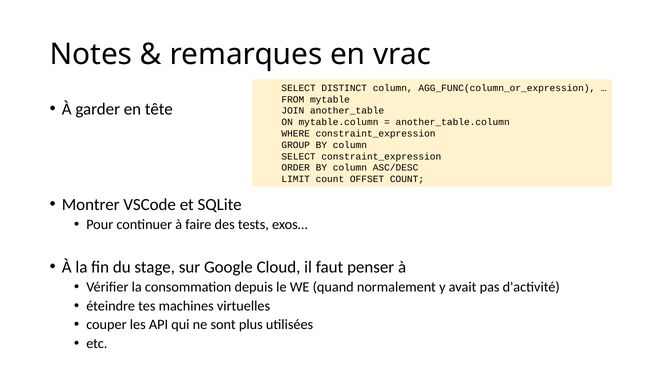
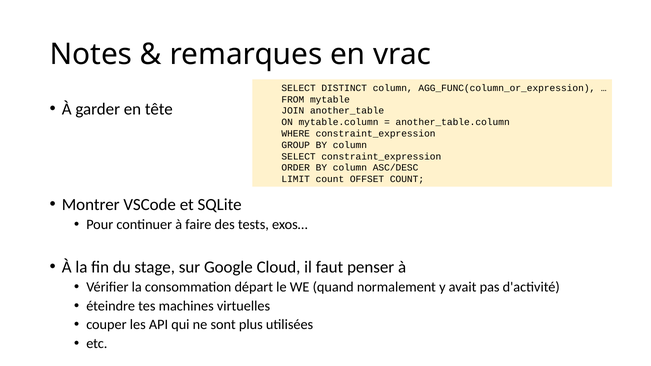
depuis: depuis -> départ (254, 287)
